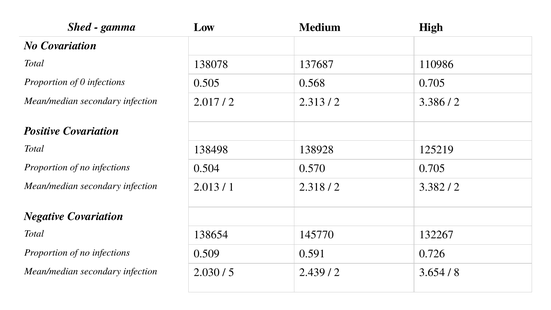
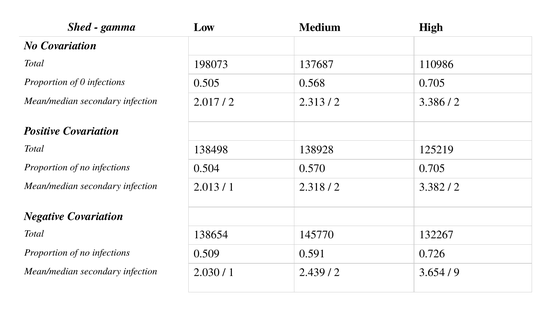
138078: 138078 -> 198073 (211, 64)
5: 5 -> 1 (231, 272)
8: 8 -> 9 (457, 272)
